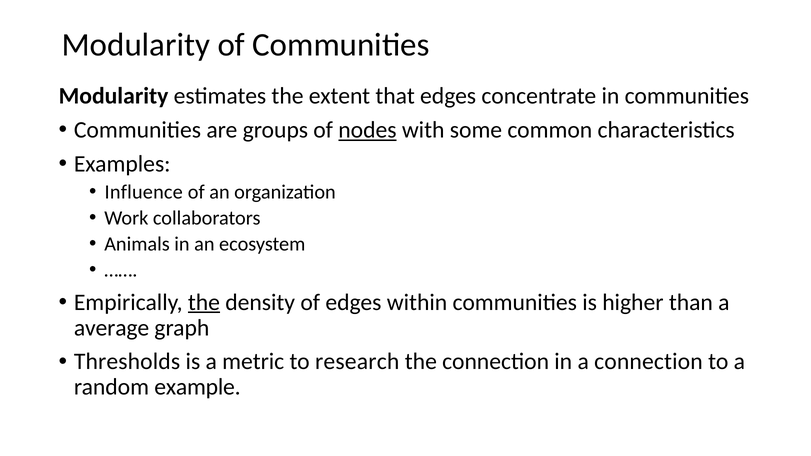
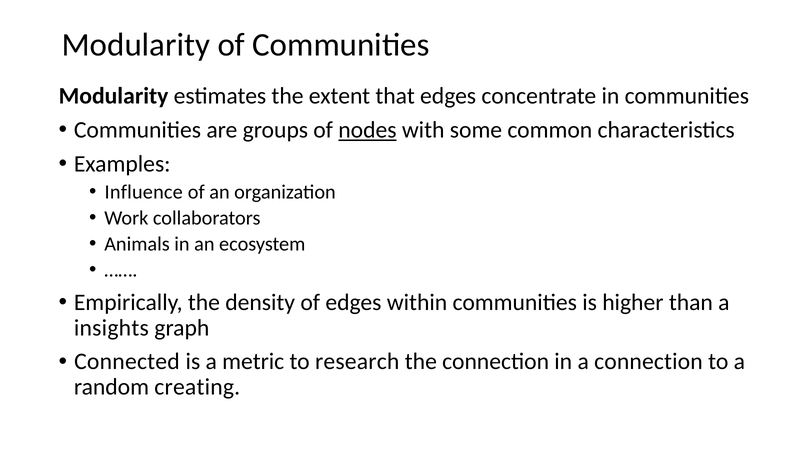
the underline: present -> none (204, 302)
average: average -> insights (111, 328)
Thresholds: Thresholds -> Connected (127, 362)
example: example -> creating (197, 387)
